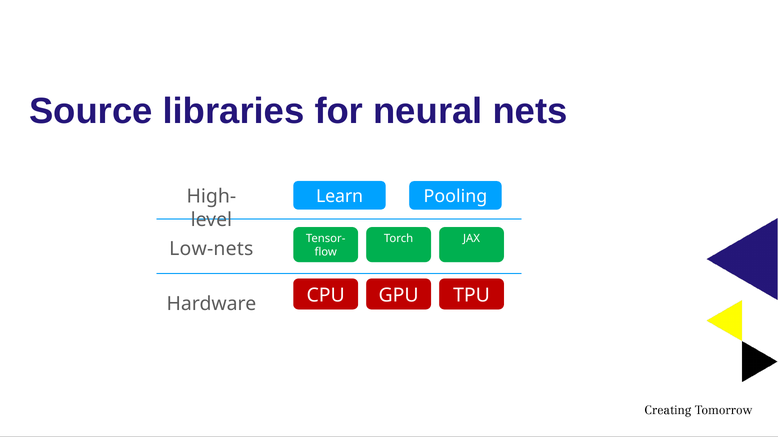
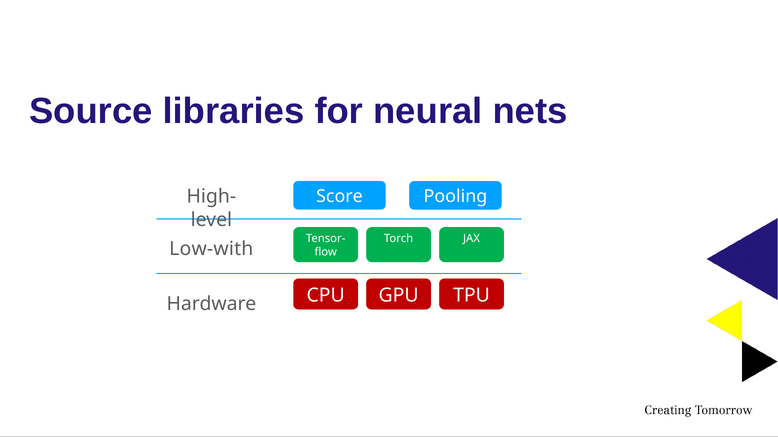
Learn: Learn -> Score (339, 197)
Low-nets: Low-nets -> Low-with (211, 249)
